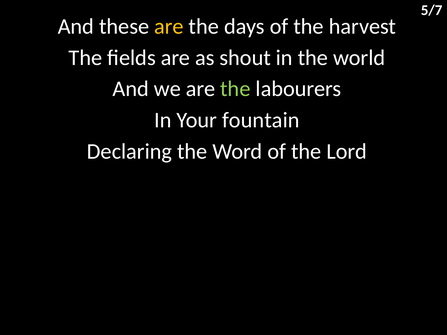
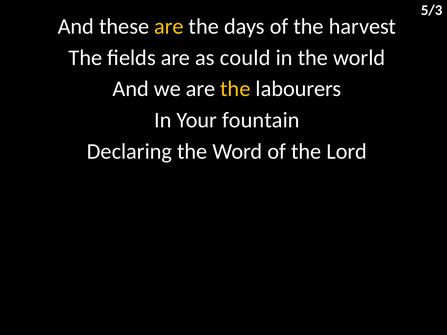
5/7: 5/7 -> 5/3 (432, 10)
shout: shout -> could (245, 58)
the colour: light green -> yellow (235, 89)
